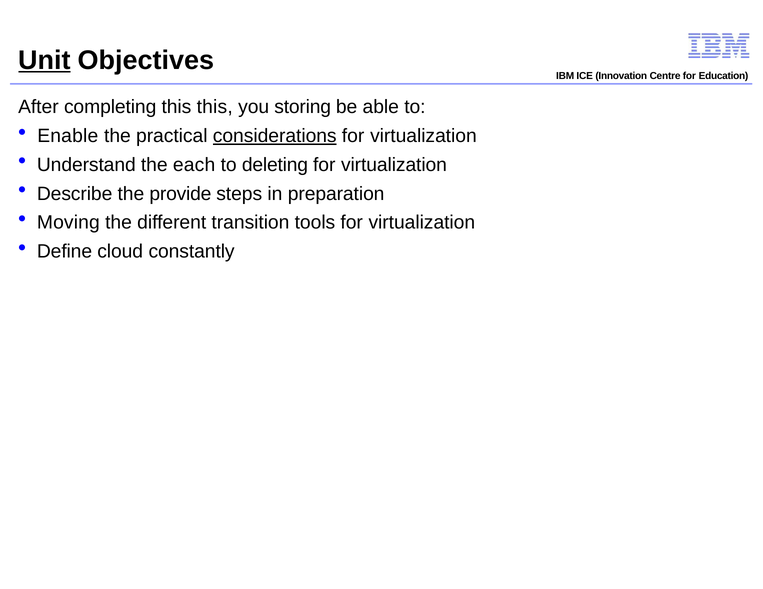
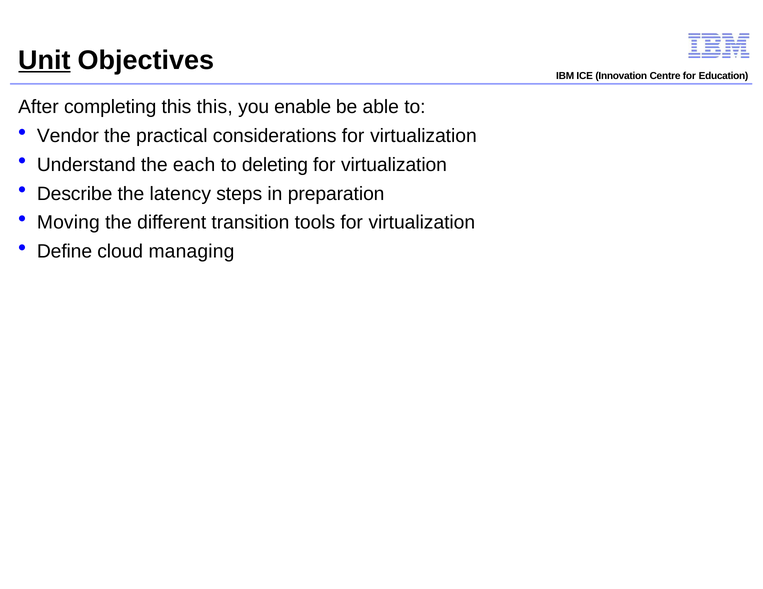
storing: storing -> enable (303, 107)
Enable: Enable -> Vendor (68, 136)
considerations underline: present -> none (275, 136)
provide: provide -> latency (180, 194)
constantly: constantly -> managing (191, 252)
